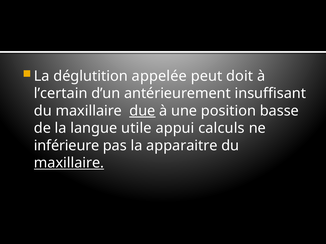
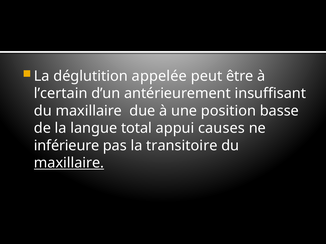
doit: doit -> être (240, 76)
due underline: present -> none (142, 111)
utile: utile -> total (136, 128)
calculs: calculs -> causes (221, 128)
apparaitre: apparaitre -> transitoire (182, 146)
